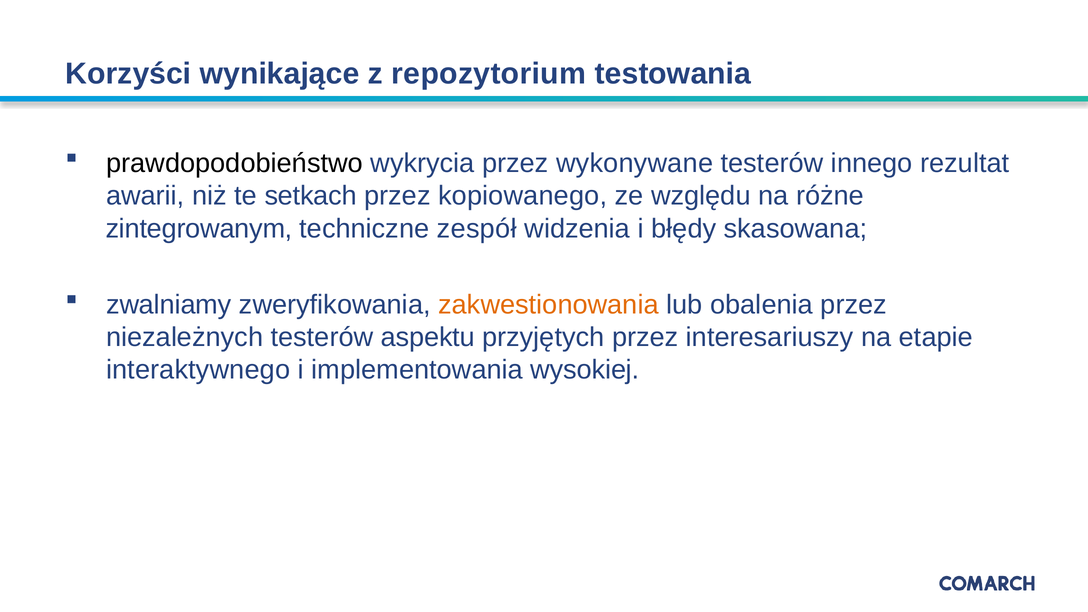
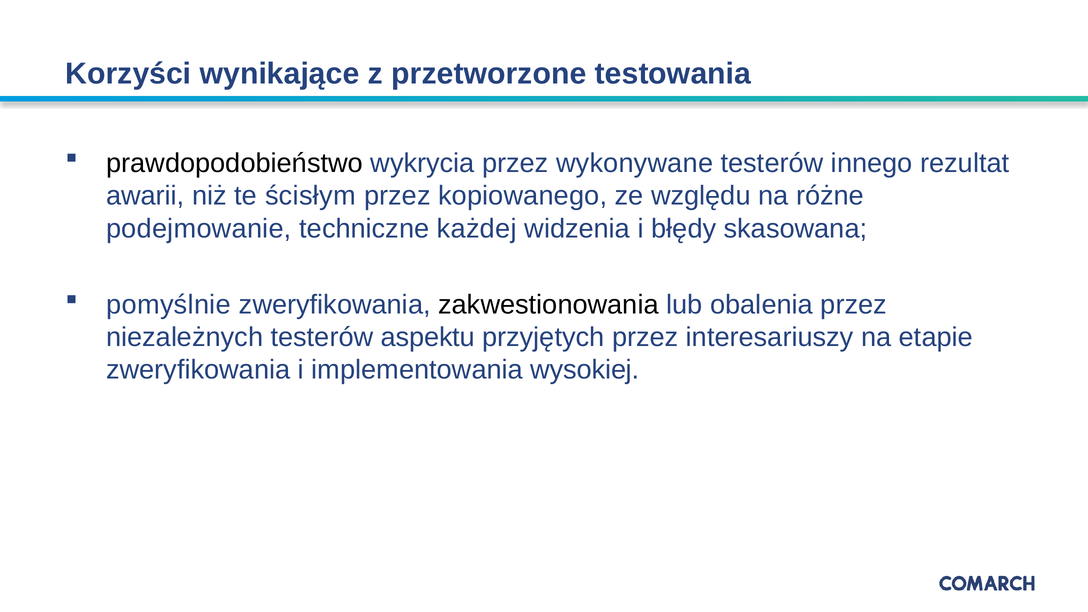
repozytorium: repozytorium -> przetworzone (489, 74)
setkach: setkach -> ścisłym (310, 196)
zintegrowanym: zintegrowanym -> podejmowanie (199, 229)
zespół: zespół -> każdej (477, 229)
zwalniamy: zwalniamy -> pomyślnie (169, 305)
zakwestionowania colour: orange -> black (548, 305)
interaktywnego: interaktywnego -> zweryfikowania (198, 370)
